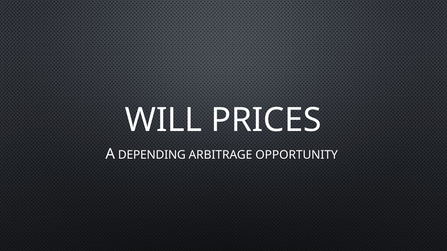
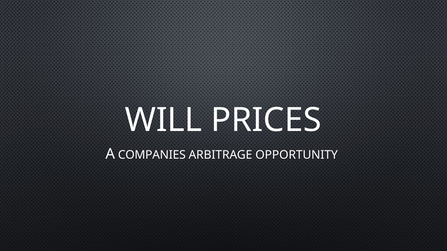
DEPENDING: DEPENDING -> COMPANIES (152, 155)
